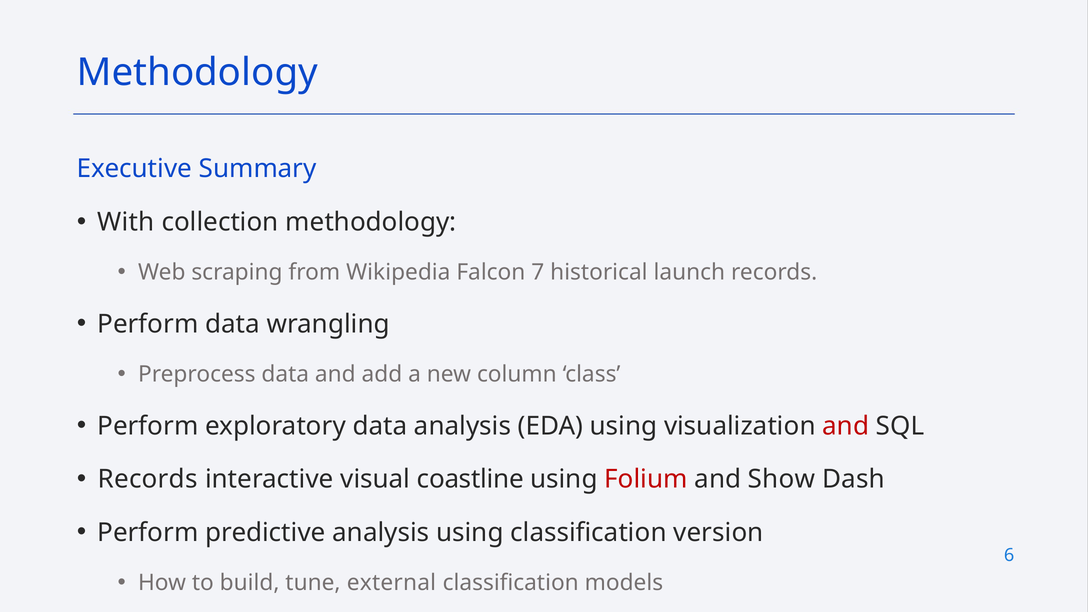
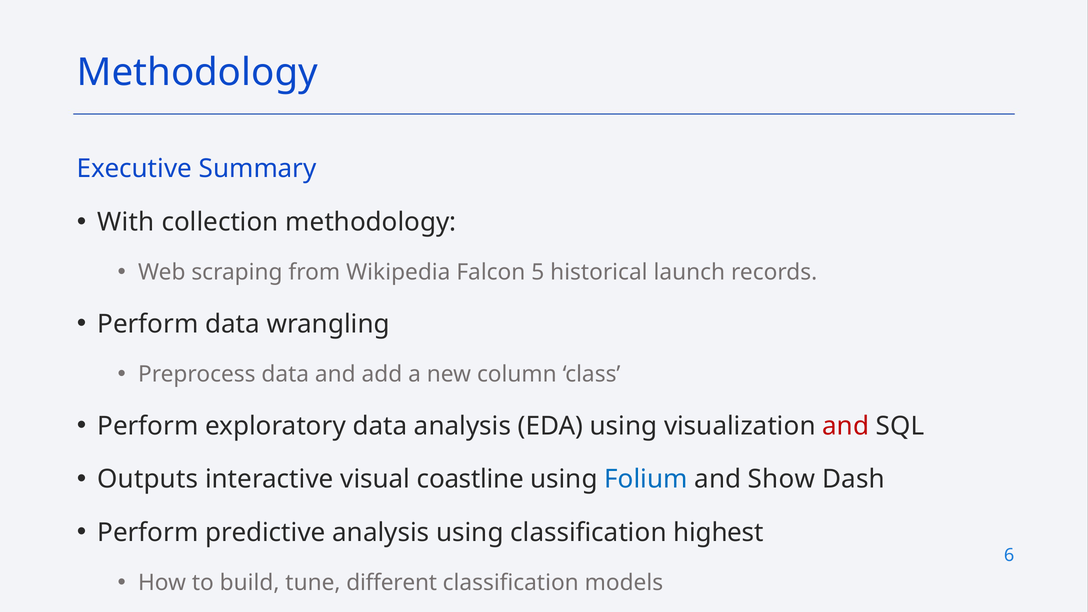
7: 7 -> 5 (538, 272)
Records: Records -> Outputs (148, 479)
Folium colour: red -> blue (646, 479)
version: version -> highest (719, 533)
external: external -> different (392, 583)
